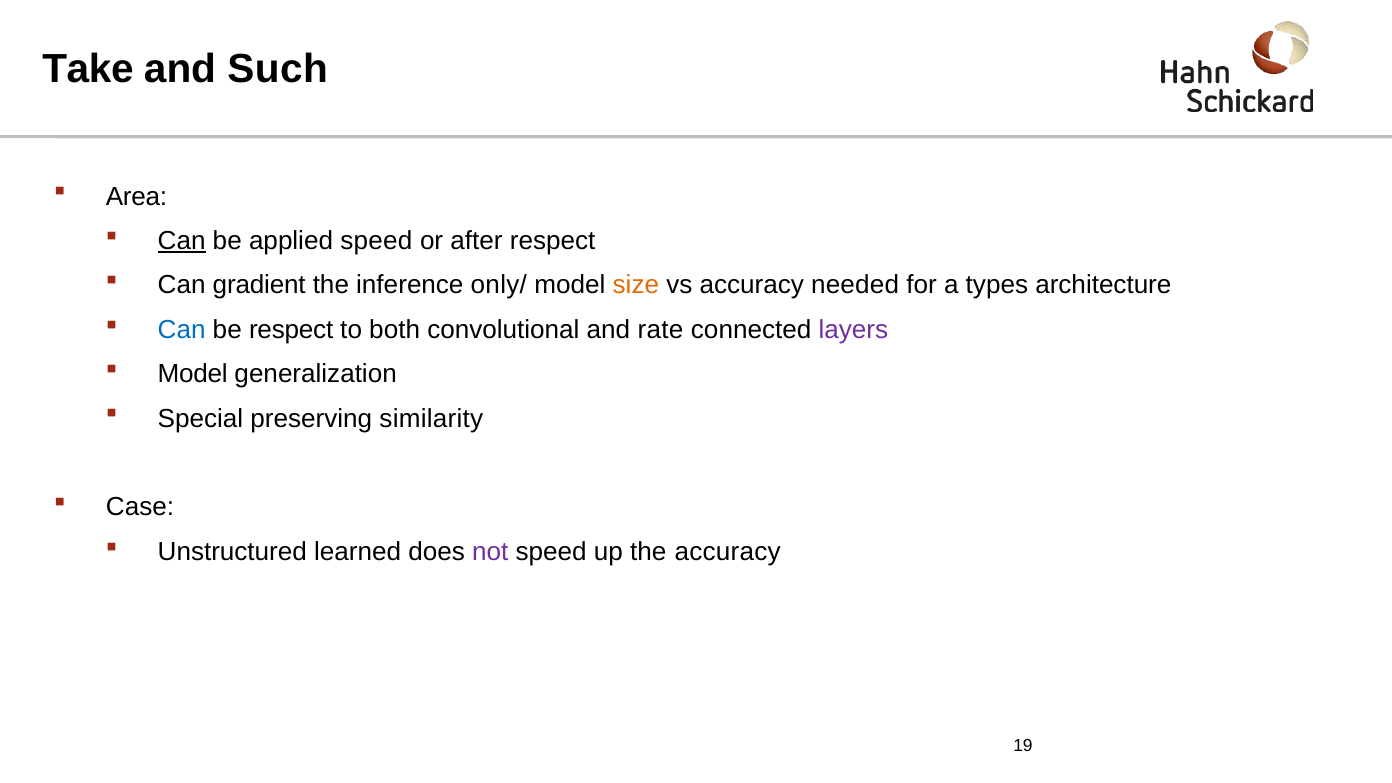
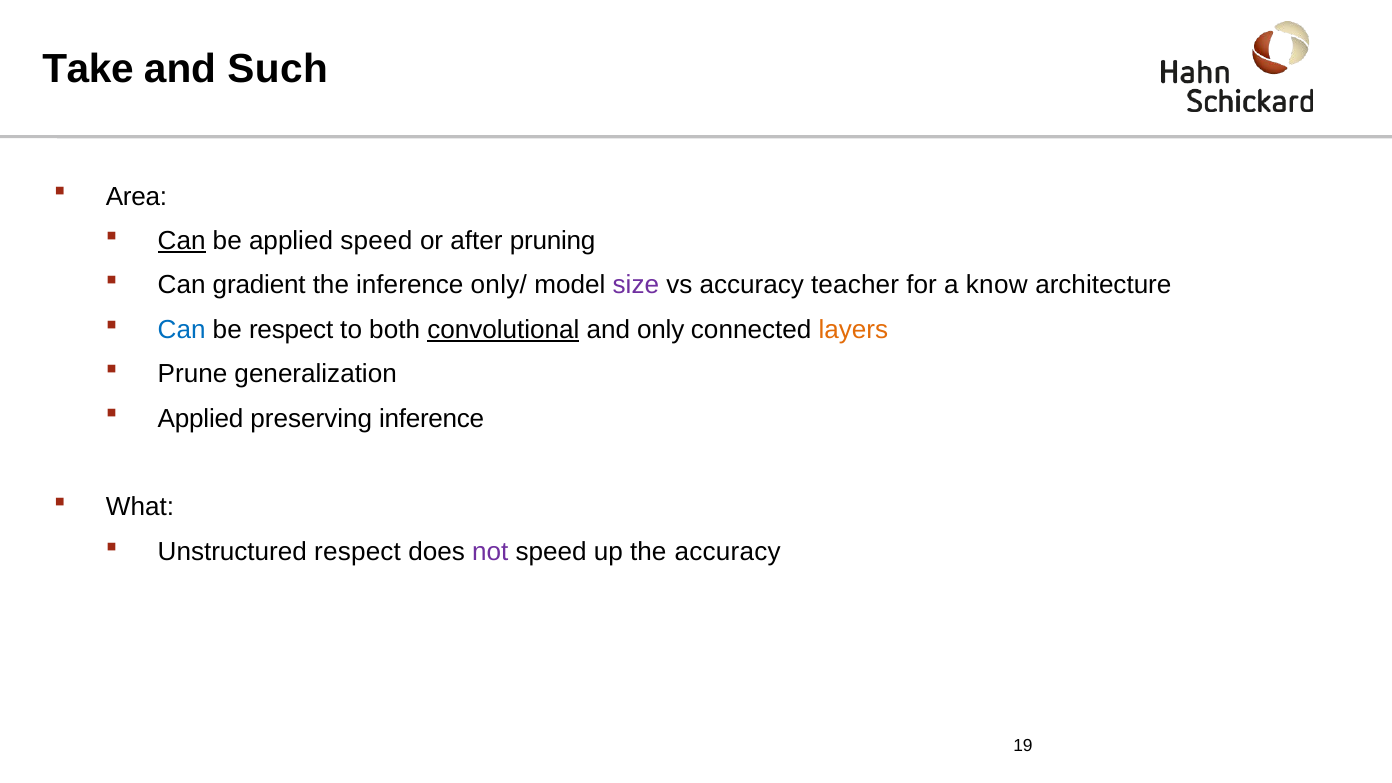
after respect: respect -> pruning (553, 241)
size colour: orange -> purple (636, 285)
needed: needed -> teacher (855, 285)
types: types -> know (997, 285)
convolutional underline: none -> present (503, 330)
rate: rate -> only (661, 330)
layers colour: purple -> orange (853, 330)
Model: Model -> Prune (193, 374)
Special: Special -> Applied (201, 419)
preserving similarity: similarity -> inference (432, 419)
Case: Case -> What (140, 507)
Unstructured learned: learned -> respect (358, 552)
